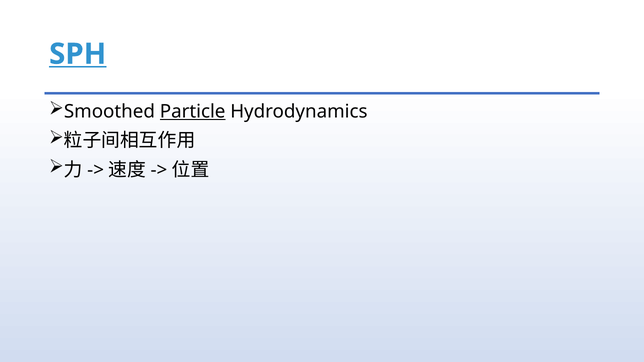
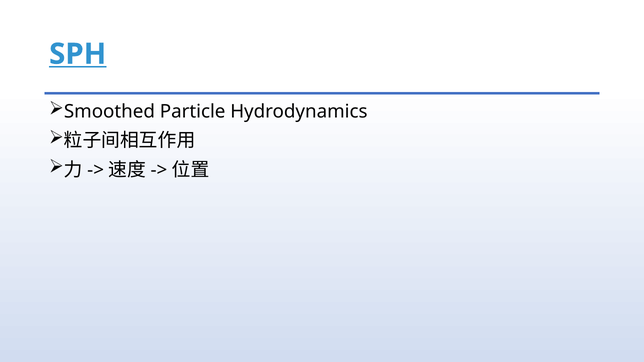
Particle underline: present -> none (193, 111)
